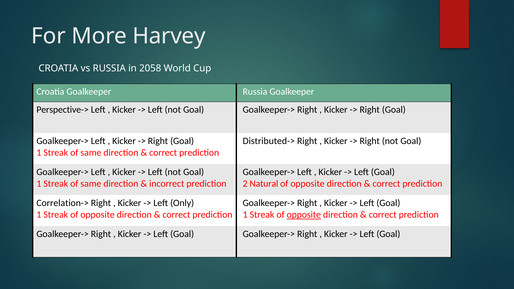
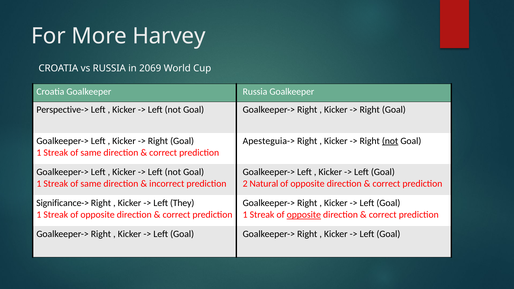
2058: 2058 -> 2069 (150, 68)
Distributed->: Distributed-> -> Apesteguia-> (269, 141)
not underline: none -> present (390, 141)
Correlation->: Correlation-> -> Significance-> (63, 203)
Only: Only -> They (182, 203)
